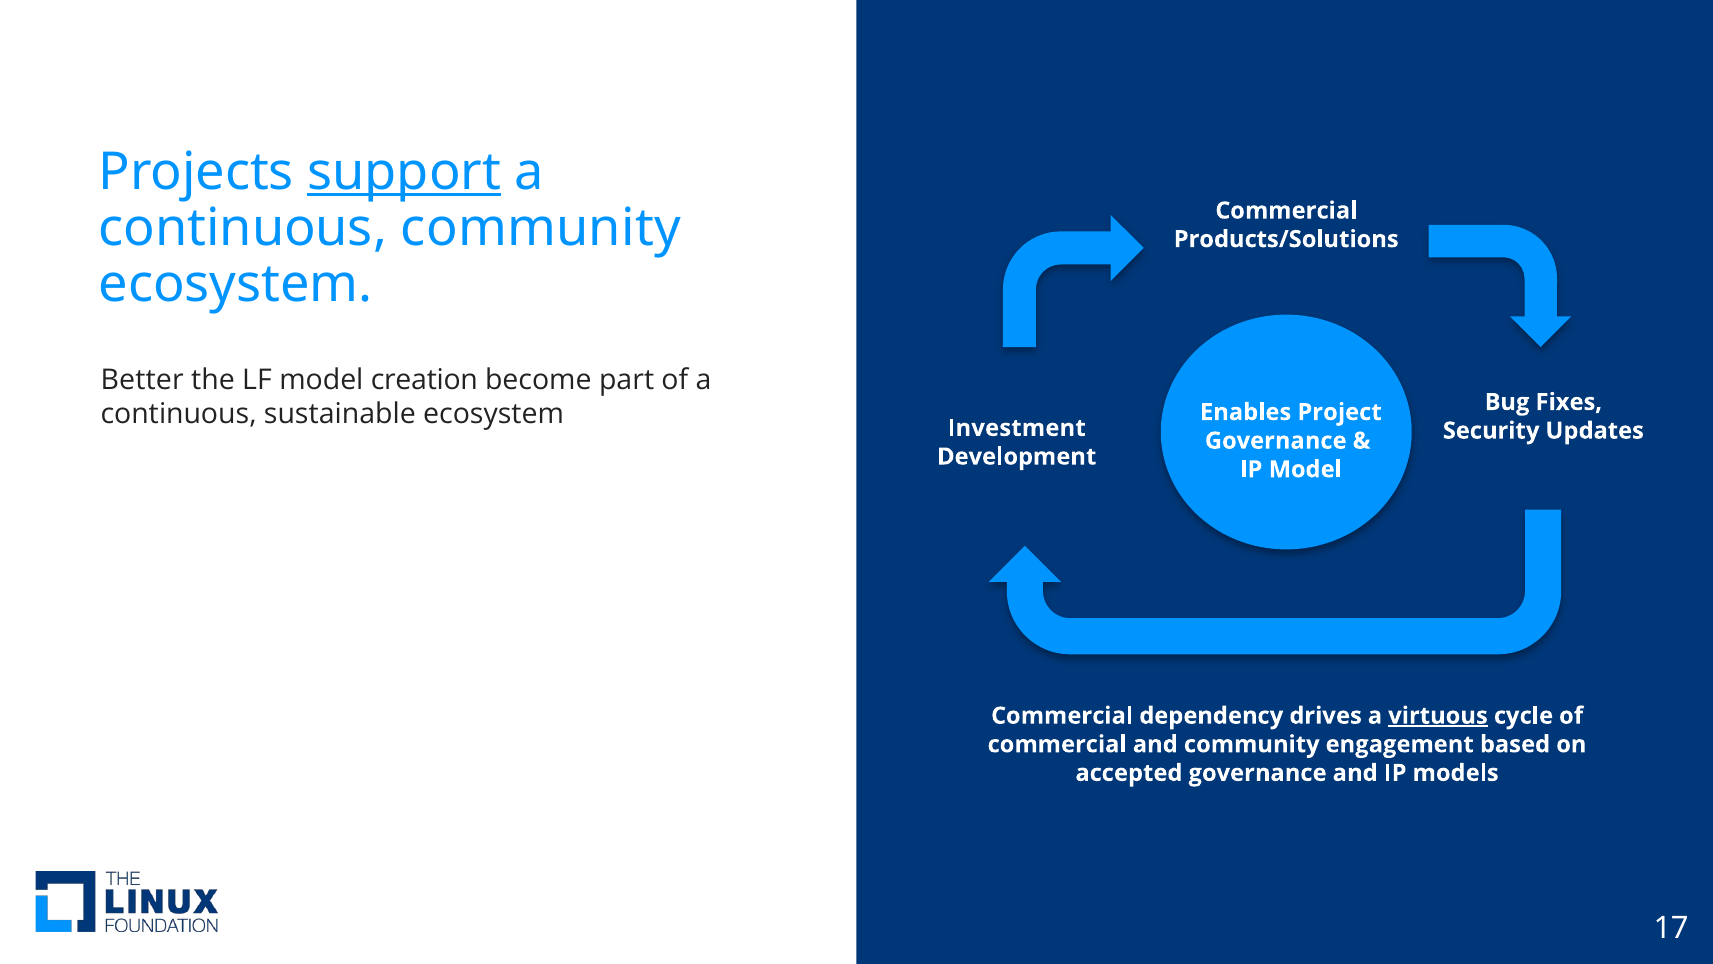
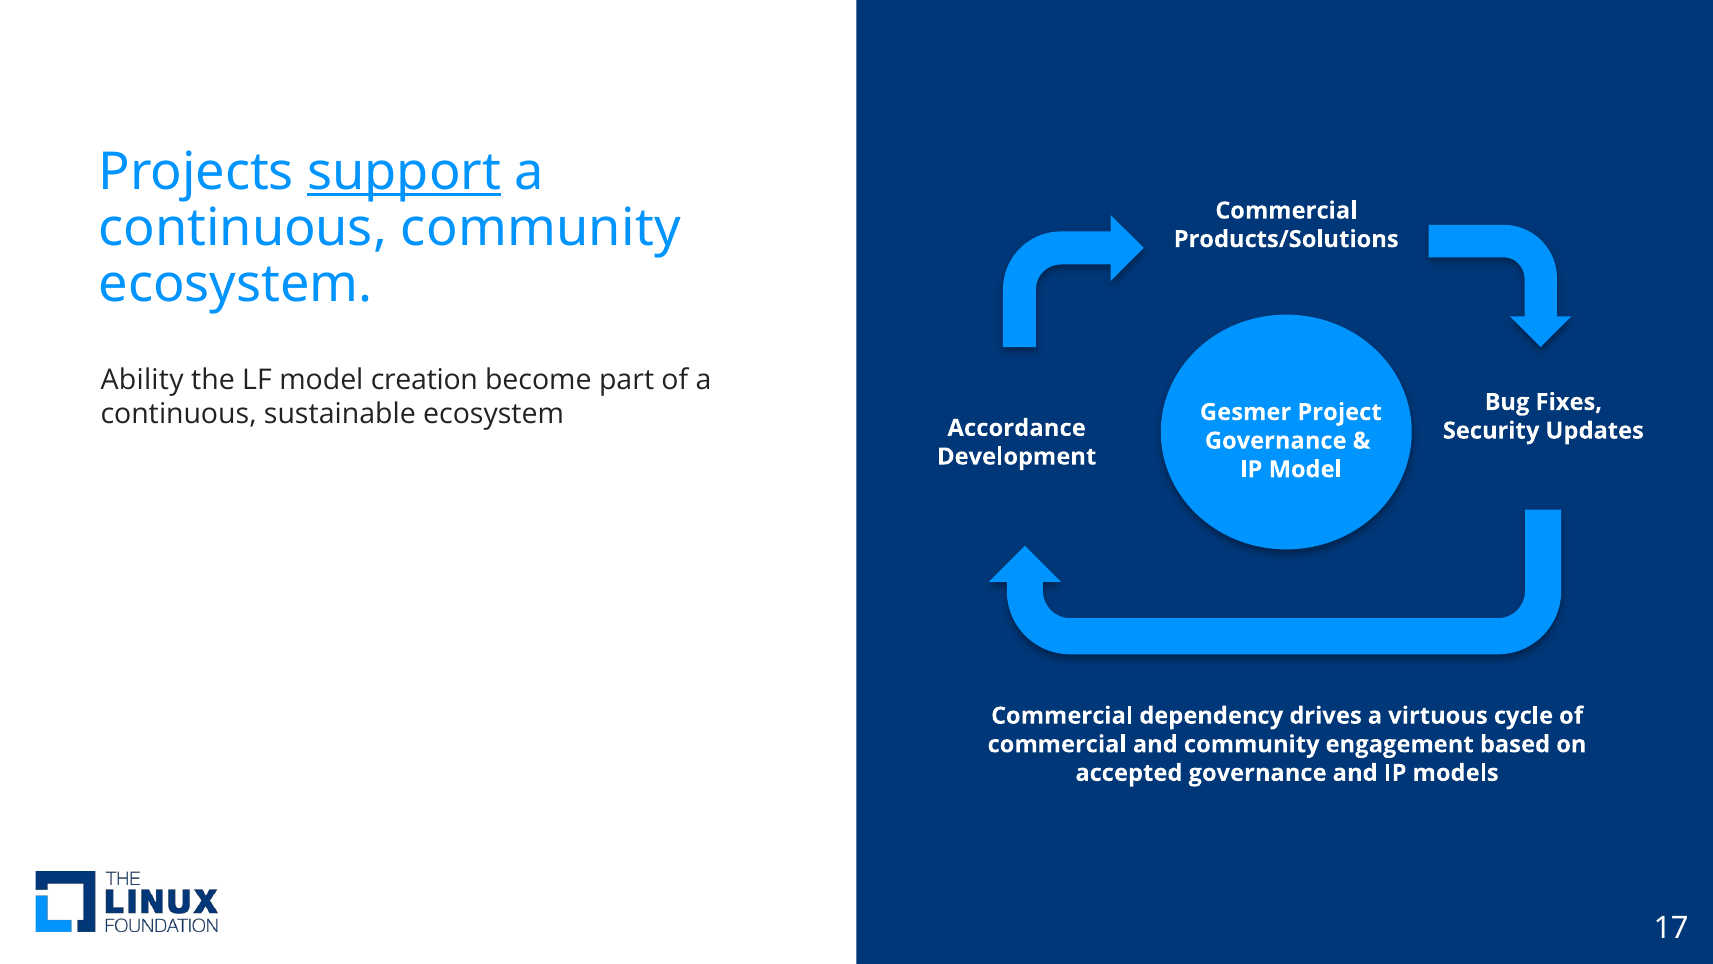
Better: Better -> Ability (142, 380)
Enables: Enables -> Gesmer (1246, 412)
Investment: Investment -> Accordance (1017, 428)
virtuous underline: present -> none (1438, 716)
